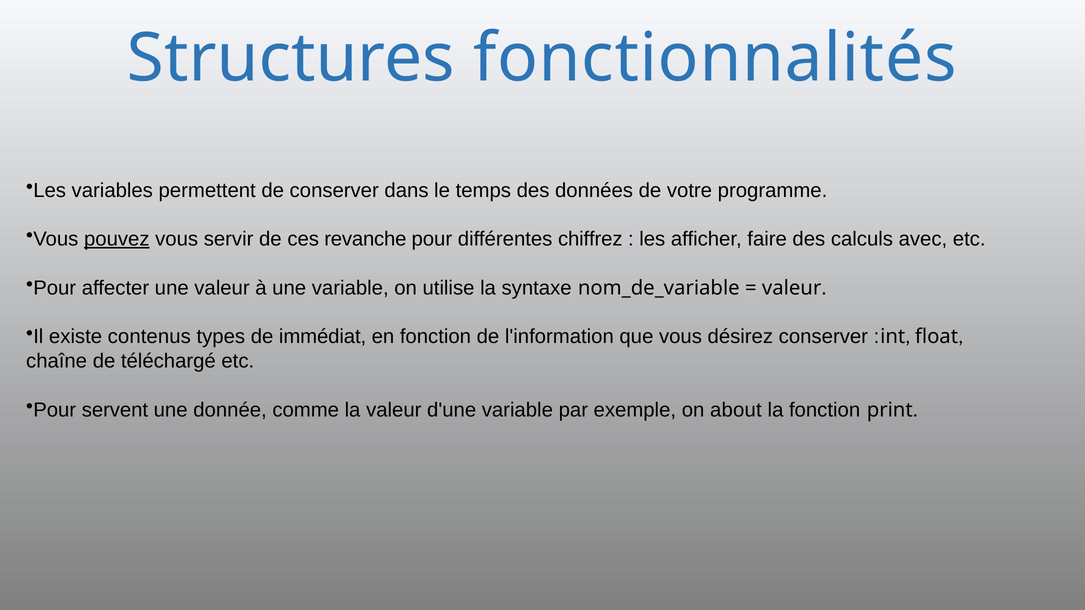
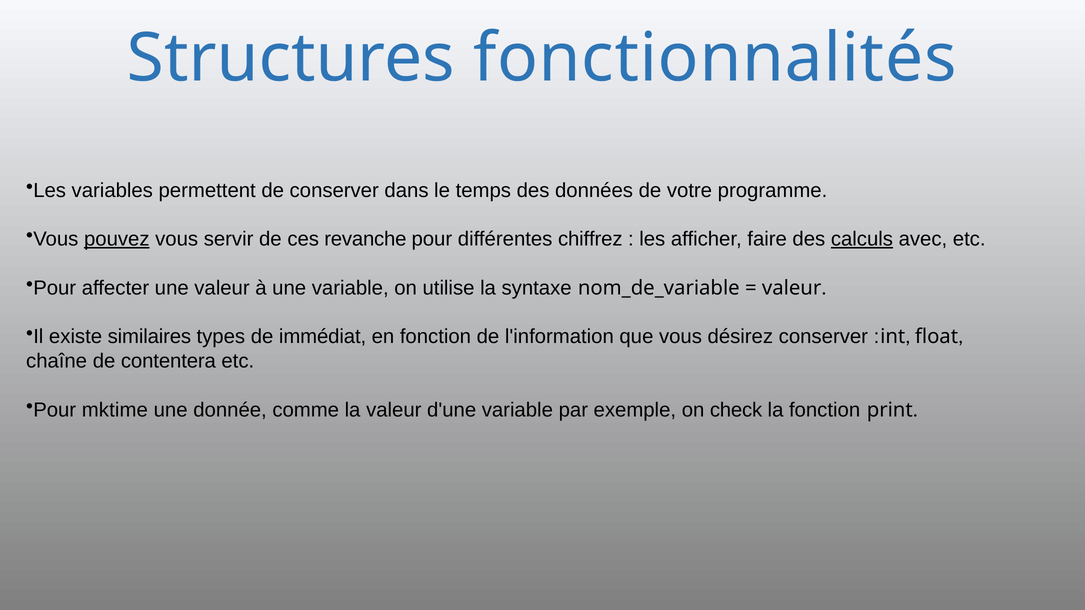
calculs underline: none -> present (862, 239)
contenus: contenus -> similaires (149, 337)
téléchargé: téléchargé -> contentera (168, 361)
servent: servent -> mktime (115, 410)
about: about -> check (736, 410)
